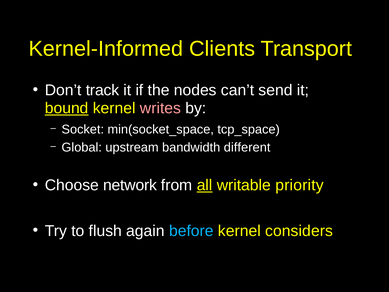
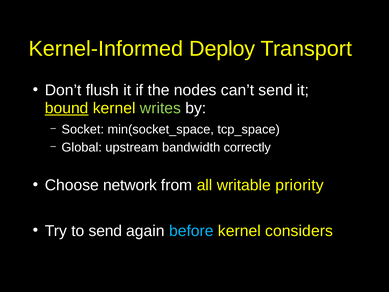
Clients: Clients -> Deploy (222, 49)
track: track -> flush (102, 90)
writes colour: pink -> light green (160, 108)
different: different -> correctly (247, 147)
all underline: present -> none (205, 185)
to flush: flush -> send (105, 231)
